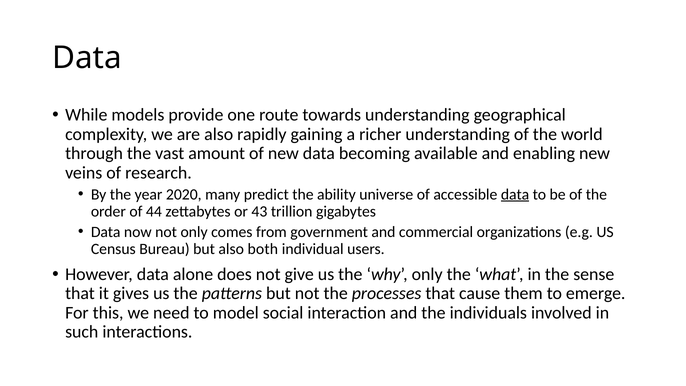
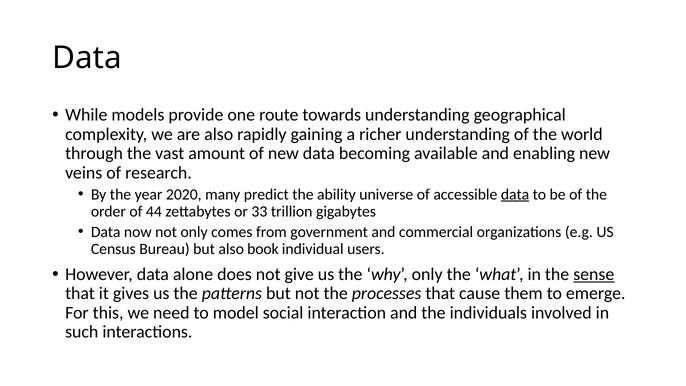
43: 43 -> 33 (259, 211)
both: both -> book (263, 249)
sense underline: none -> present (594, 274)
